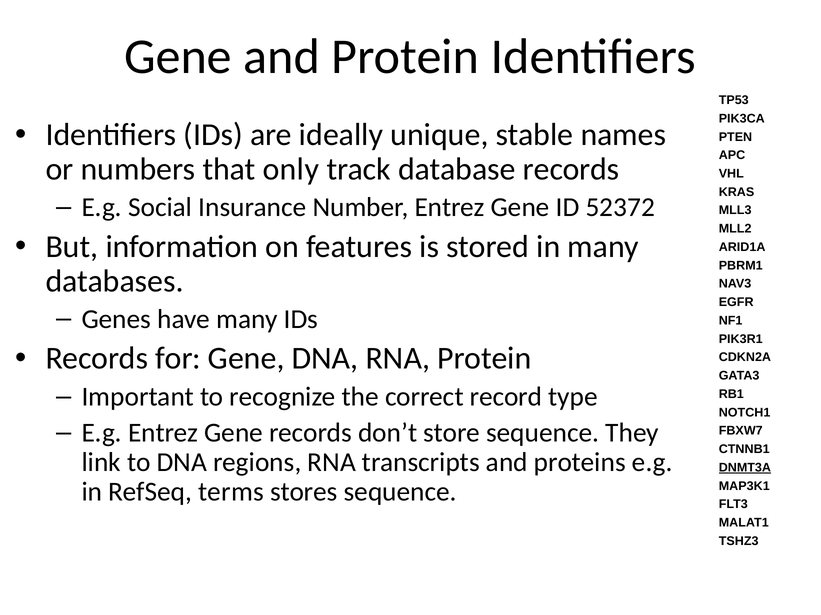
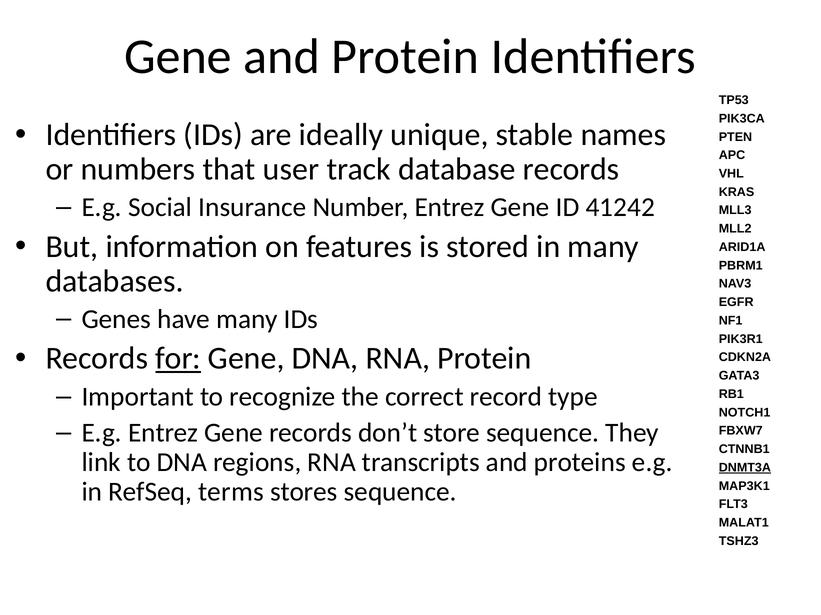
only: only -> user (291, 170)
52372: 52372 -> 41242 (620, 208)
for underline: none -> present (178, 359)
